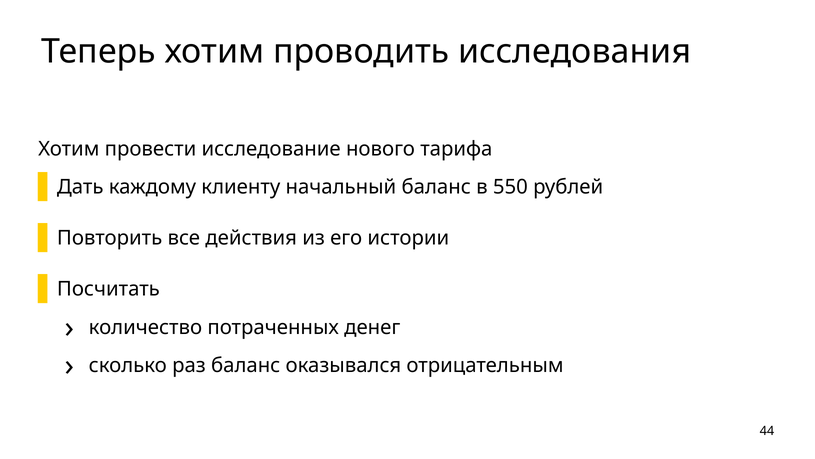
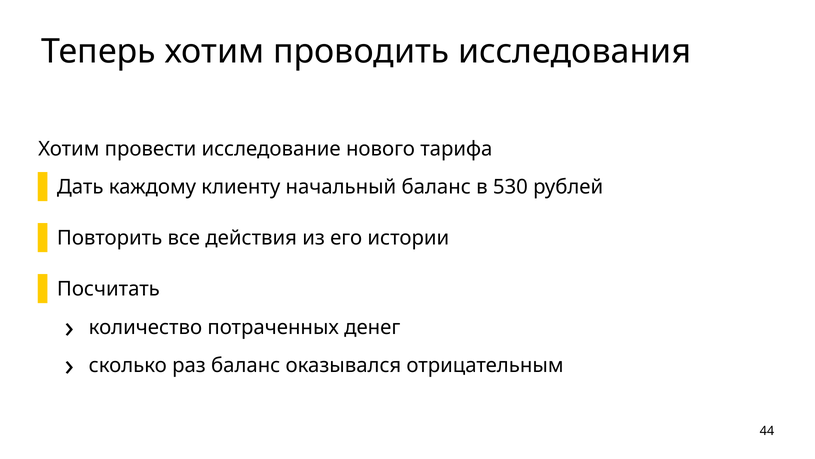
550: 550 -> 530 (510, 187)
